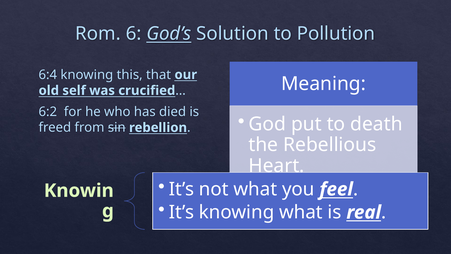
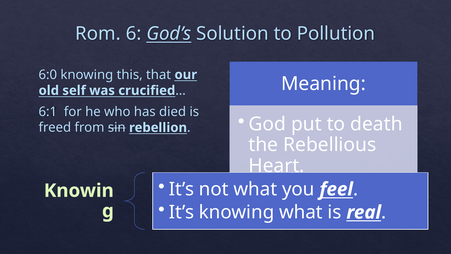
6:4: 6:4 -> 6:0 (48, 75)
6:2: 6:2 -> 6:1 (48, 112)
